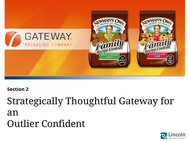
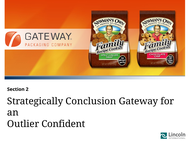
Thoughtful: Thoughtful -> Conclusion (91, 102)
